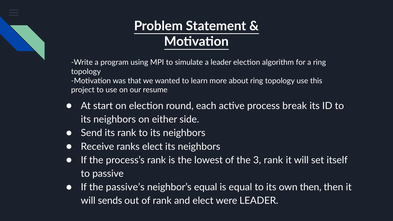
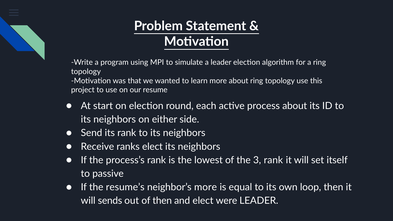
process break: break -> about (295, 106)
passive’s: passive’s -> resume’s (125, 187)
neighbor’s equal: equal -> more (206, 187)
own then: then -> loop (311, 187)
of rank: rank -> then (162, 201)
